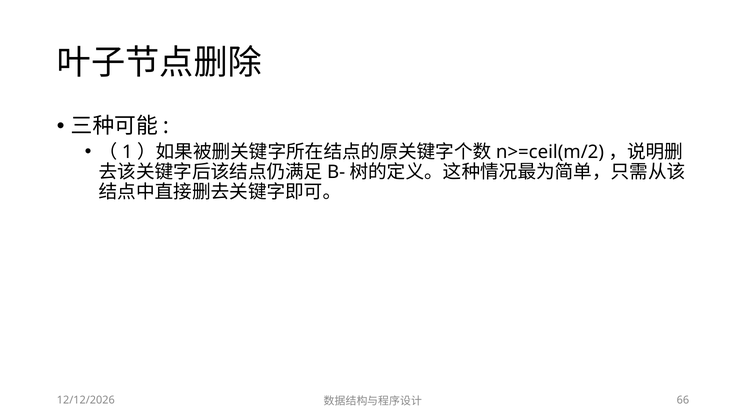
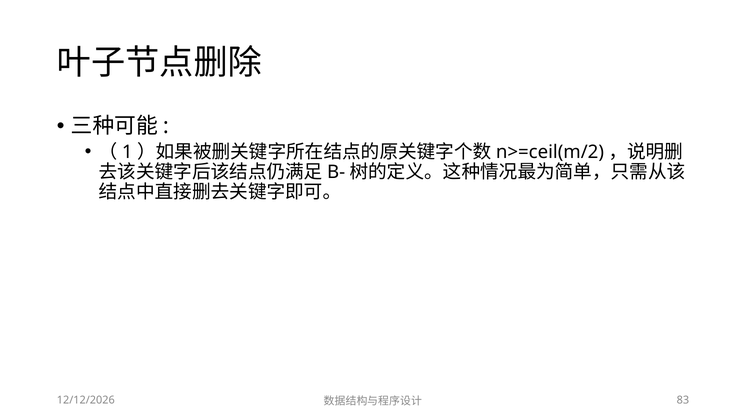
66: 66 -> 83 (683, 400)
